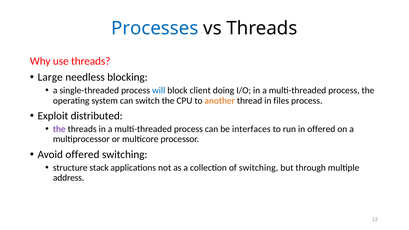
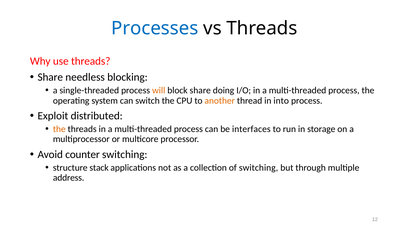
Large: Large -> Share (50, 77)
will colour: blue -> orange (159, 91)
block client: client -> share (200, 91)
files: files -> into (281, 101)
the colour: purple -> orange (59, 129)
in offered: offered -> storage (321, 129)
Avoid offered: offered -> counter (83, 155)
